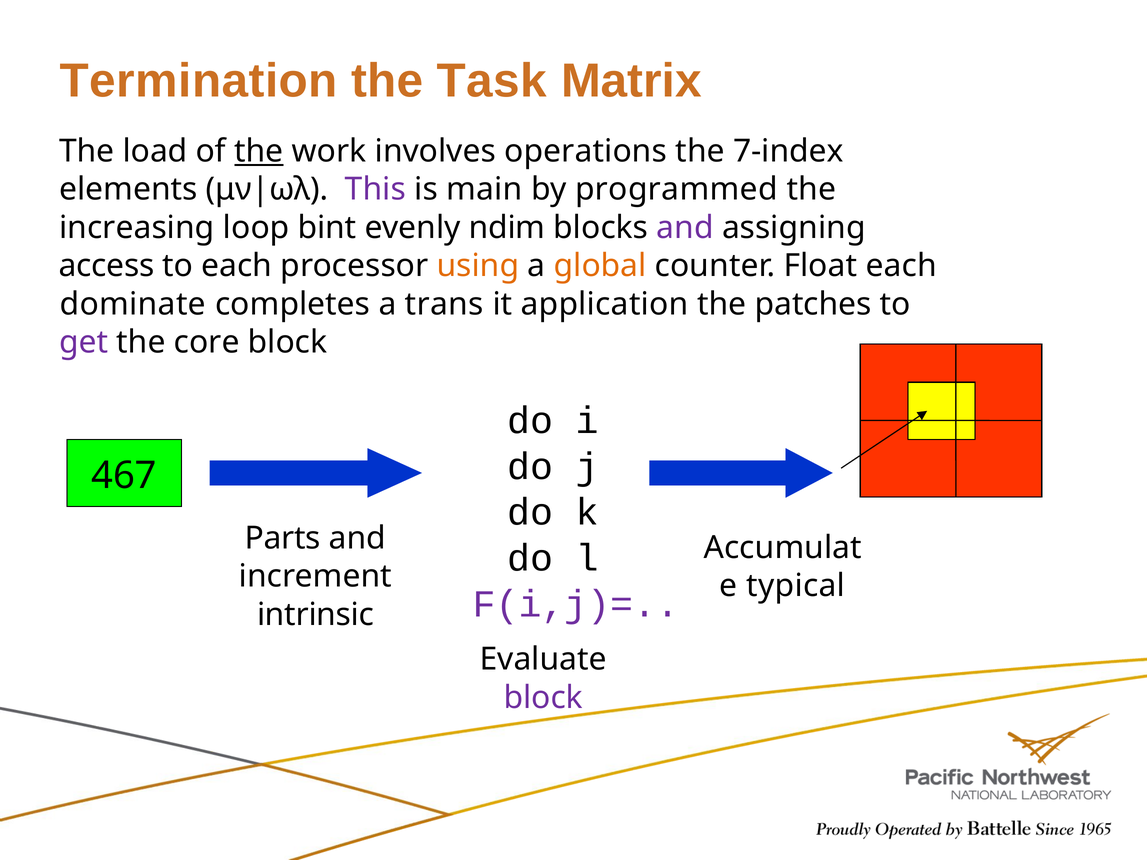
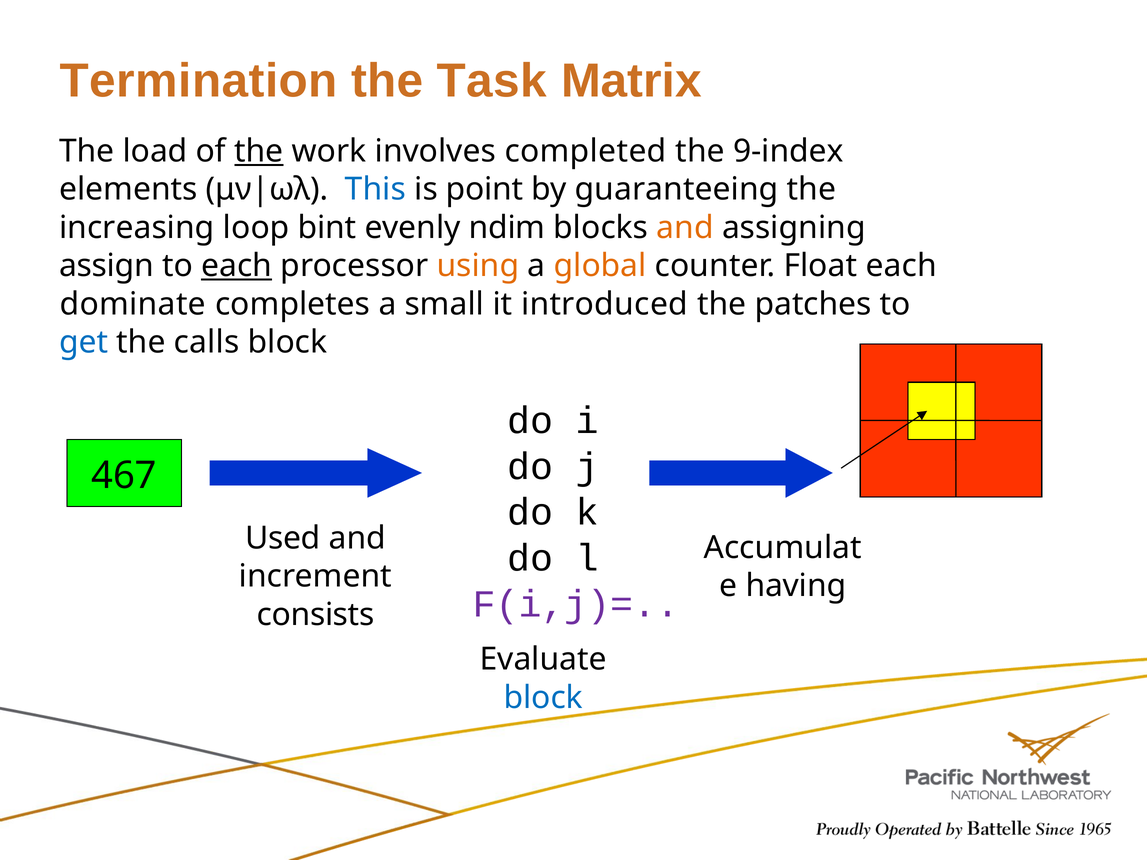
operations: operations -> completed (585, 151)
7-index: 7-index -> 9-index (788, 151)
This colour: purple -> blue (375, 189)
main: main -> point (485, 189)
programmed: programmed -> guaranteeing (677, 189)
and colour: purple -> orange (685, 228)
access: access -> assign (107, 266)
each underline: none -> present (237, 266)
trans: trans -> small (444, 304)
application: application -> introduced (604, 304)
get colour: purple -> blue (84, 342)
core: core -> calls (207, 342)
Parts: Parts -> Used (283, 538)
typical: typical -> having (796, 586)
intrinsic: intrinsic -> consists (316, 615)
block colour: purple -> blue (543, 698)
